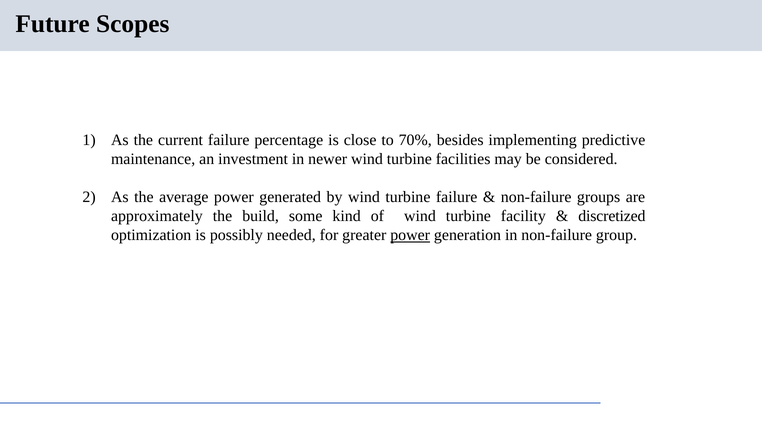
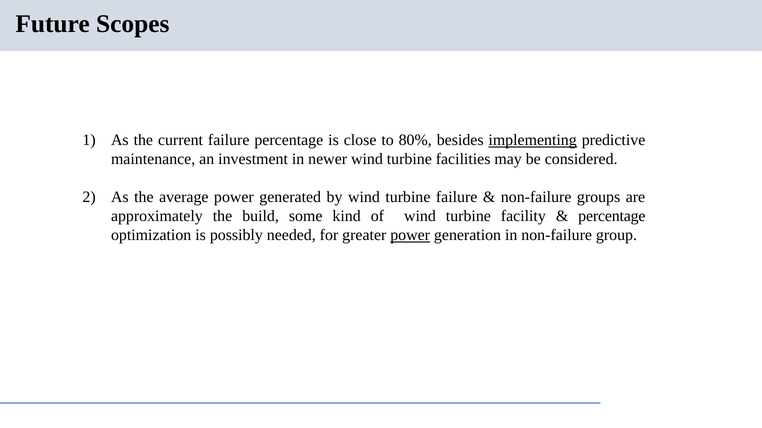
70%: 70% -> 80% (415, 140)
implementing underline: none -> present (533, 140)
discretized: discretized -> percentage (612, 216)
